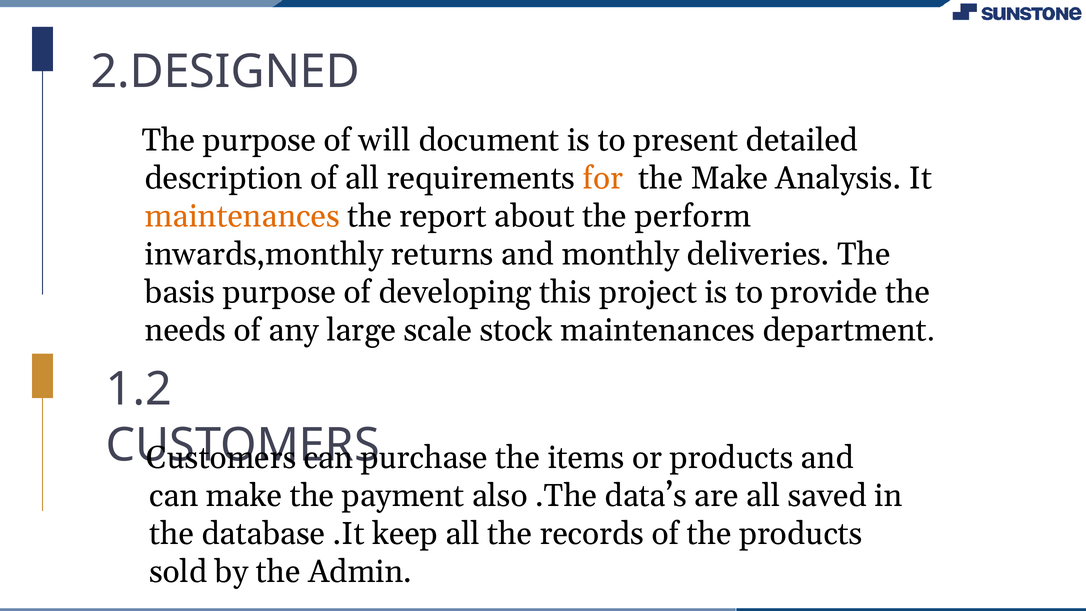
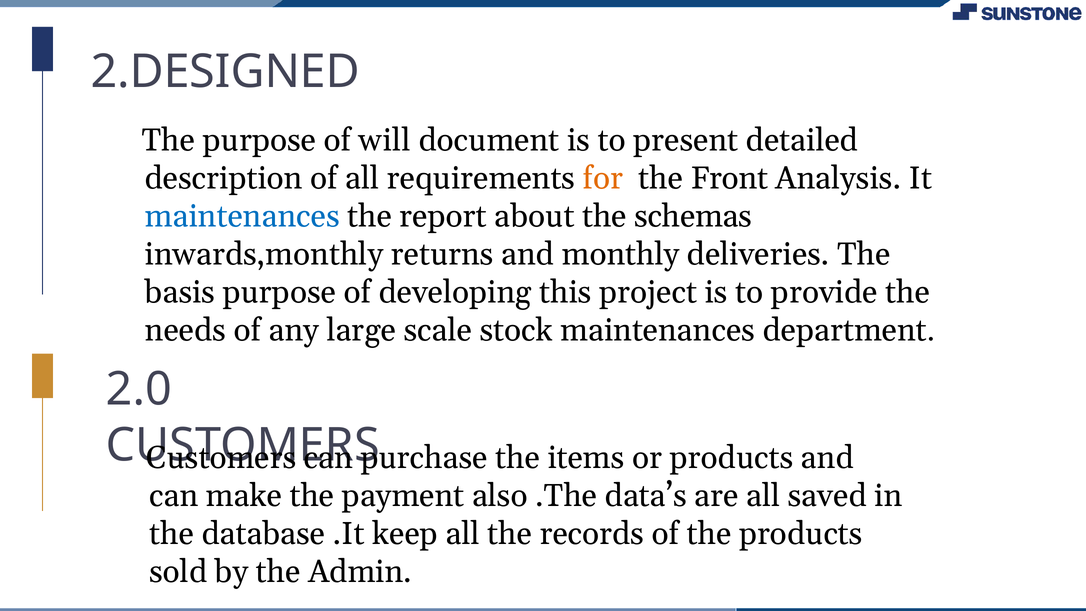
the Make: Make -> Front (729, 178)
maintenances colour: orange -> blue (242, 216)
perform: perform -> schemas (693, 216)
1.2: 1.2 -> 2.0 (139, 389)
